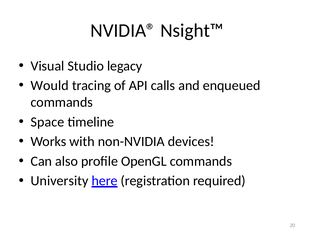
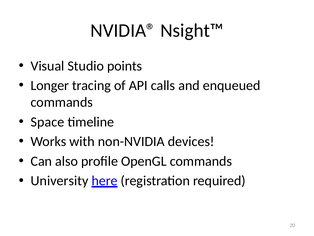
legacy: legacy -> points (125, 66)
Would: Would -> Longer (50, 85)
